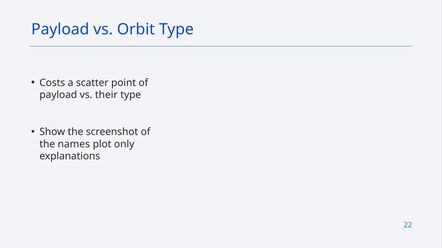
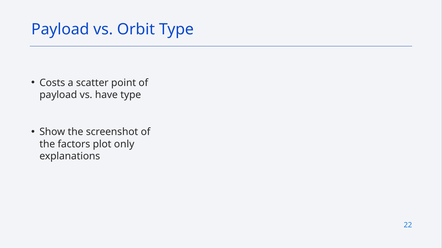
their: their -> have (106, 95)
names: names -> factors (74, 144)
